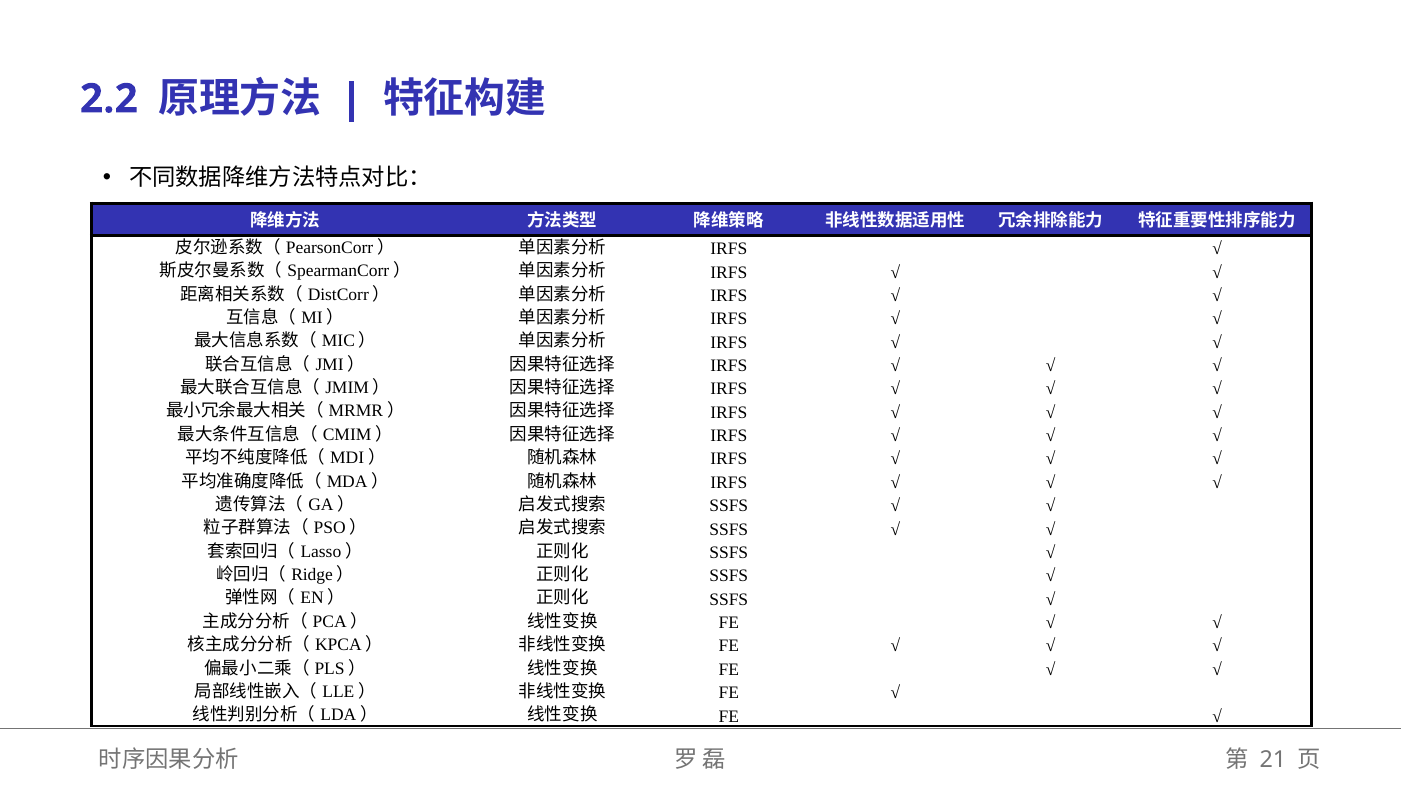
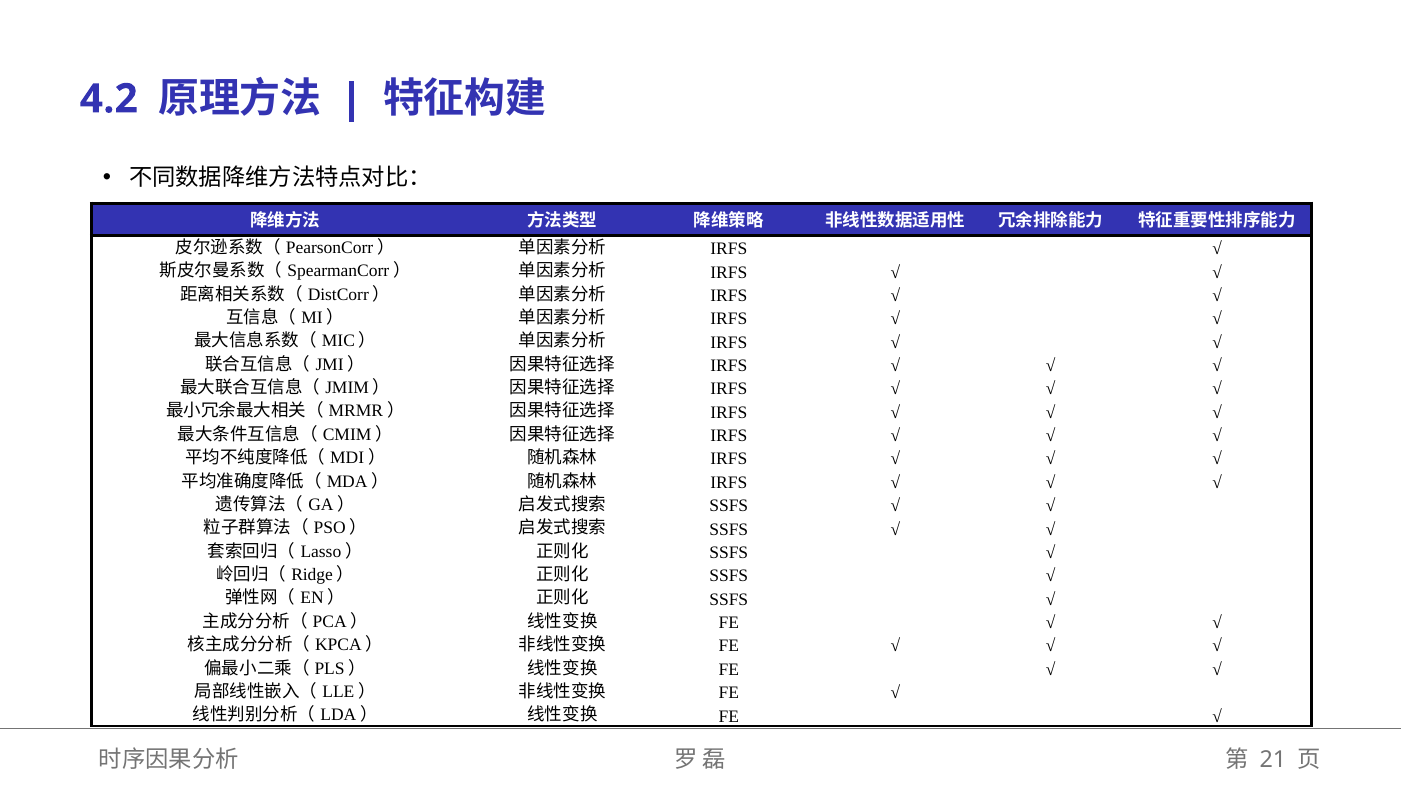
2.2: 2.2 -> 4.2 (109, 99)
